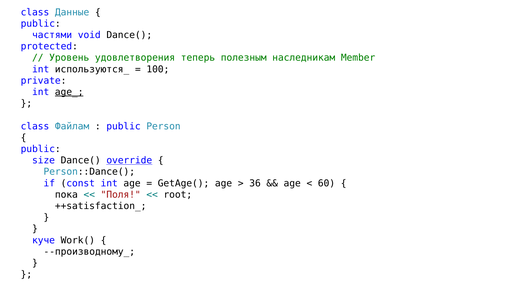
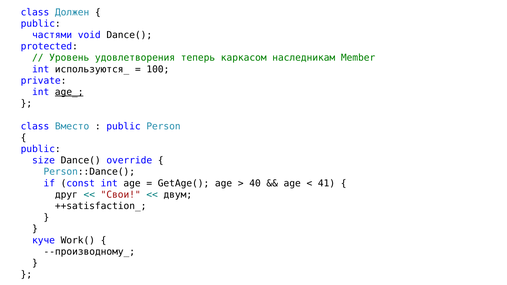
Данные: Данные -> Должен (72, 12)
полезным: полезным -> каркасом (244, 58)
Файлам: Файлам -> Вместо (72, 126)
override underline: present -> none (129, 161)
36: 36 -> 40 (255, 183)
60: 60 -> 41 (327, 183)
пока: пока -> друг (66, 195)
Поля: Поля -> Свои (121, 195)
root: root -> двум (178, 195)
